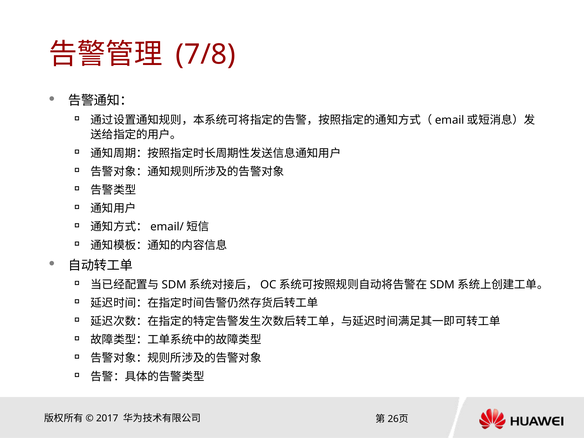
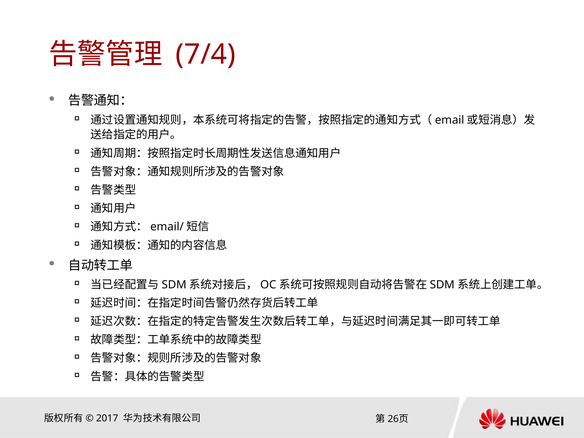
7/8: 7/8 -> 7/4 (206, 54)
